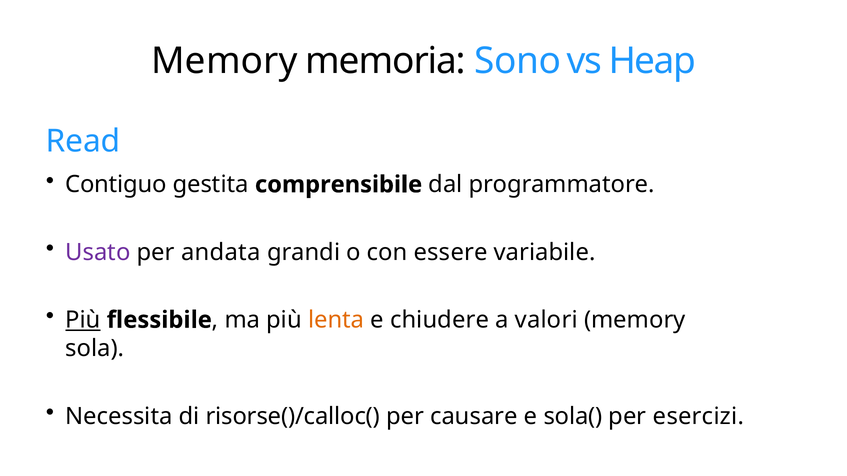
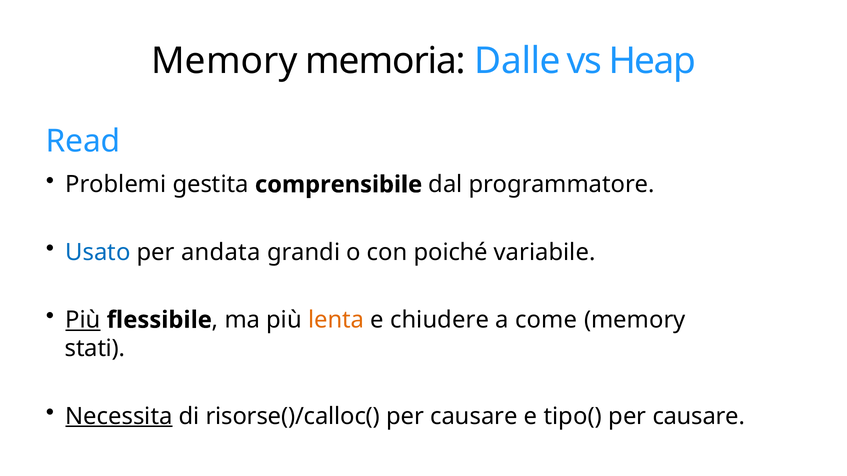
Sono: Sono -> Dalle (518, 61)
Contiguo: Contiguo -> Problemi (116, 185)
Usato colour: purple -> blue (98, 252)
essere: essere -> poiché (451, 252)
valori: valori -> come (546, 320)
sola: sola -> stati (95, 349)
Necessita underline: none -> present (119, 417)
sola(: sola( -> tipo( (573, 417)
esercizi: esercizi -> causare (699, 417)
